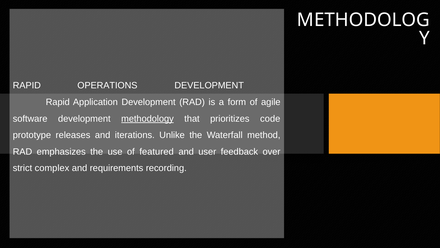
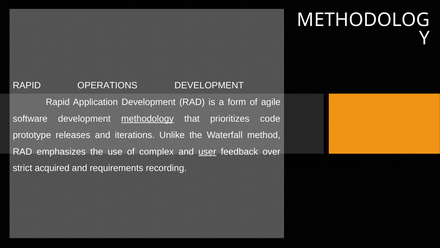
featured: featured -> complex (157, 151)
user underline: none -> present (207, 151)
complex: complex -> acquired (52, 168)
